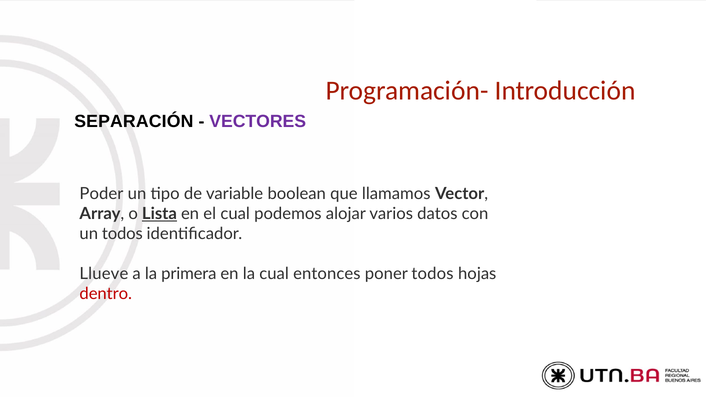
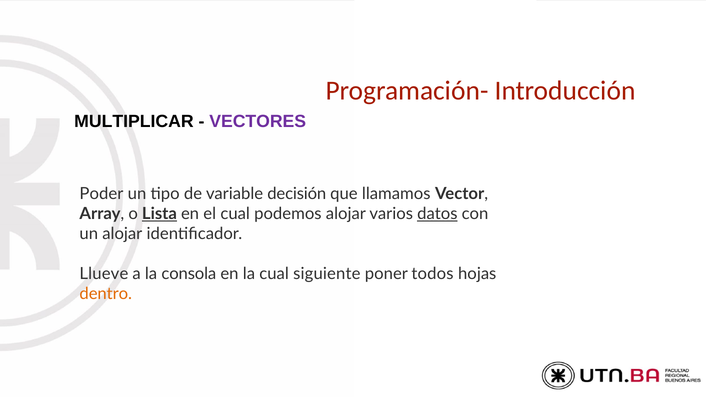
SEPARACIÓN: SEPARACIÓN -> MULTIPLICAR (134, 122)
boolean: boolean -> decisión (297, 194)
datos underline: none -> present (437, 214)
un todos: todos -> alojar (122, 234)
primera: primera -> consola (189, 274)
entonces: entonces -> siguiente (327, 274)
dentro colour: red -> orange (106, 294)
